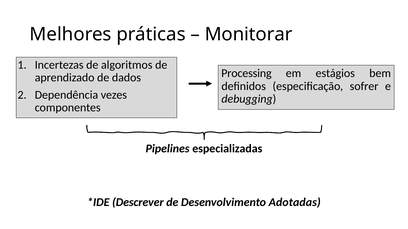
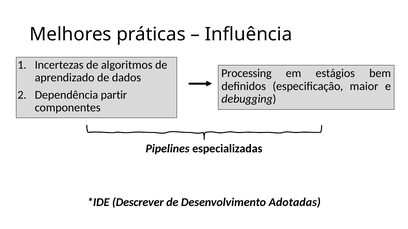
Monitorar: Monitorar -> Influência (249, 34)
sofrer: sofrer -> maior (364, 86)
vezes: vezes -> partir (114, 95)
